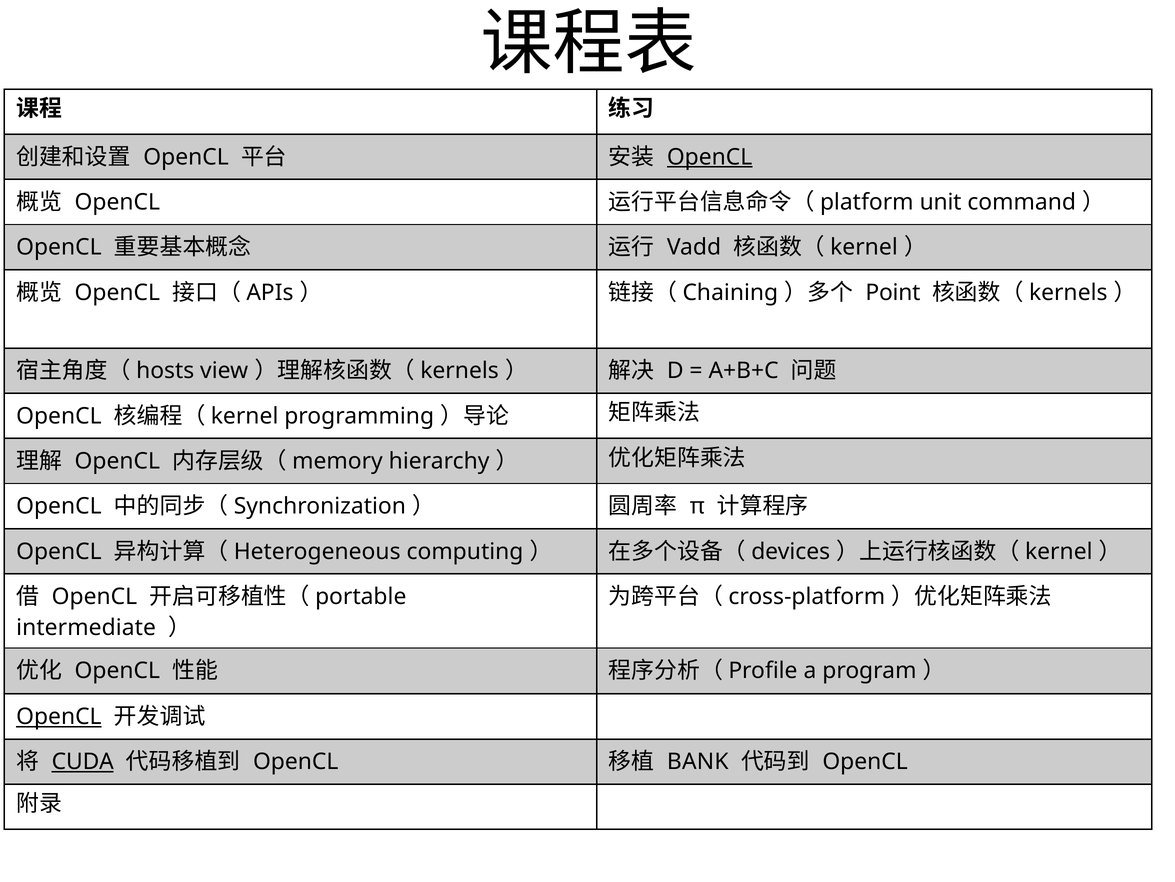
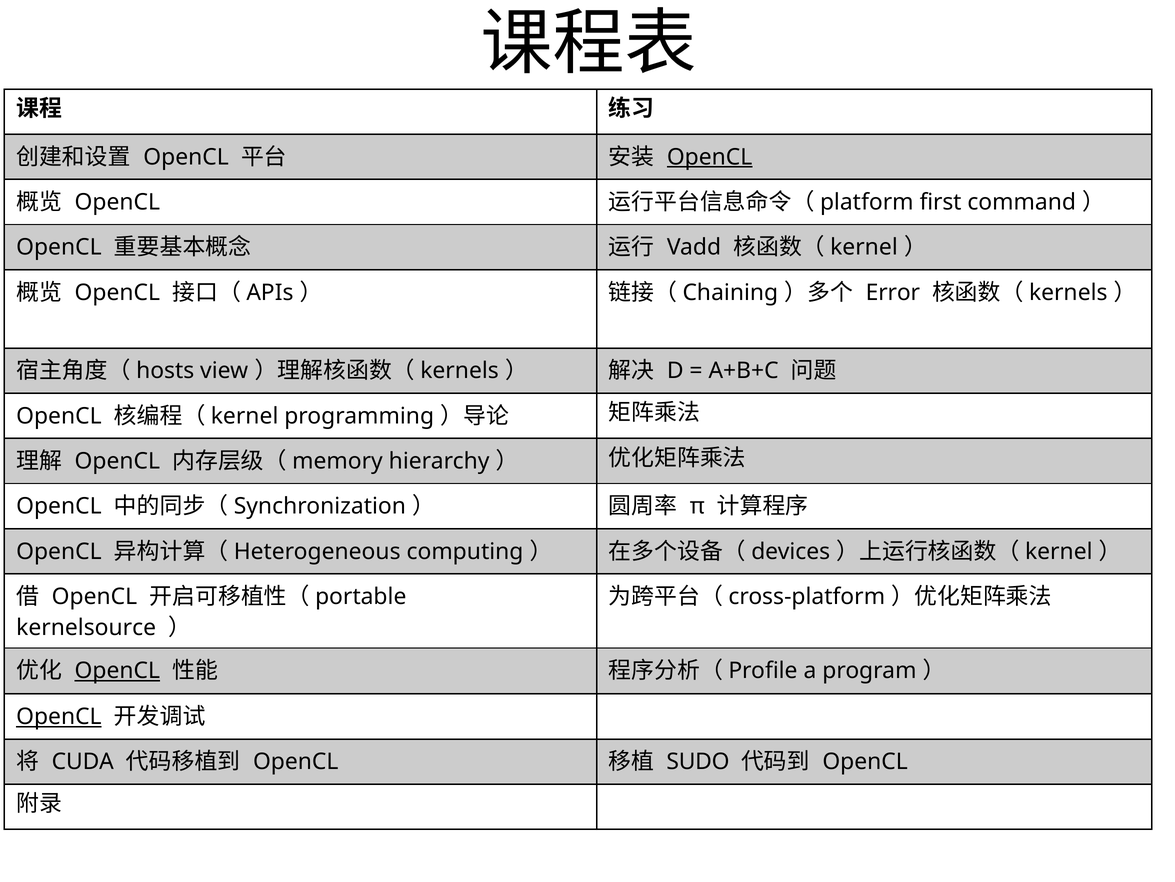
unit: unit -> first (941, 202)
Point: Point -> Error (893, 292)
intermediate: intermediate -> kernelsource (86, 627)
OpenCL underline: none -> present (117, 670)
CUDA underline: present -> none (83, 761)
BANK: BANK -> SUDO (698, 761)
